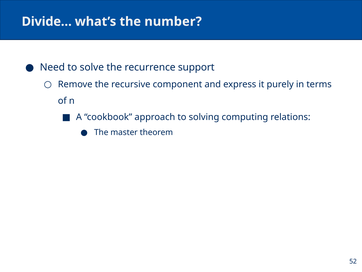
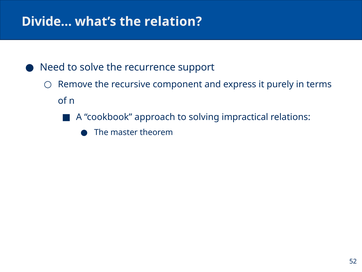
number: number -> relation (173, 22)
computing: computing -> impractical (245, 117)
